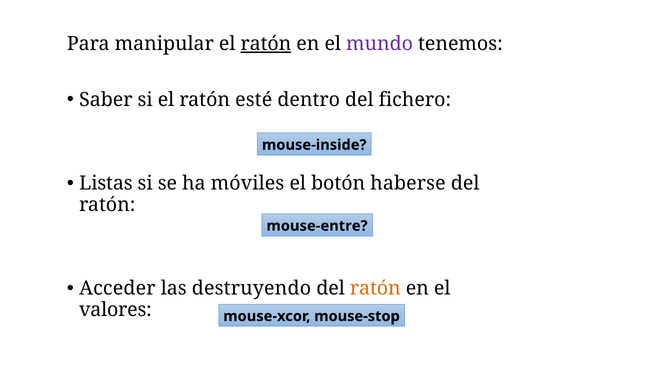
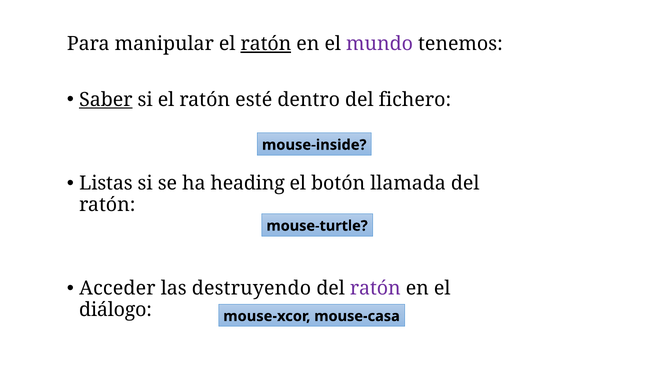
Saber underline: none -> present (106, 100)
móviles: móviles -> heading (248, 184)
haberse: haberse -> llamada (408, 184)
mouse-entre: mouse-entre -> mouse-turtle (317, 226)
ratón colour: orange -> purple (375, 289)
valores: valores -> diálogo (115, 310)
mouse-stop: mouse-stop -> mouse-casa (357, 316)
